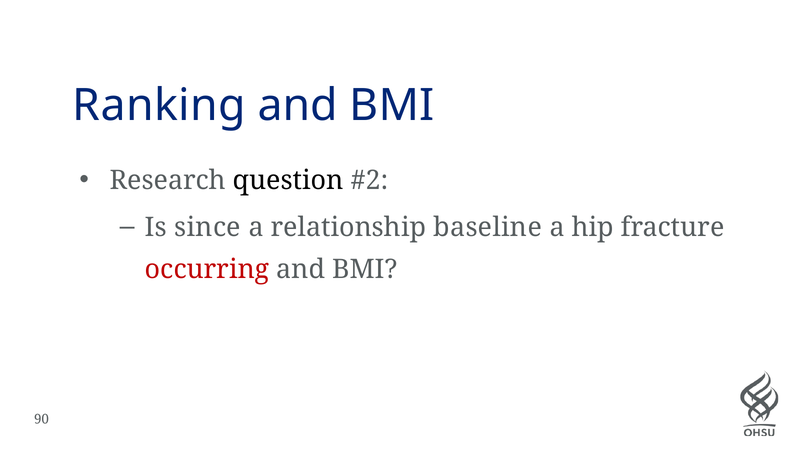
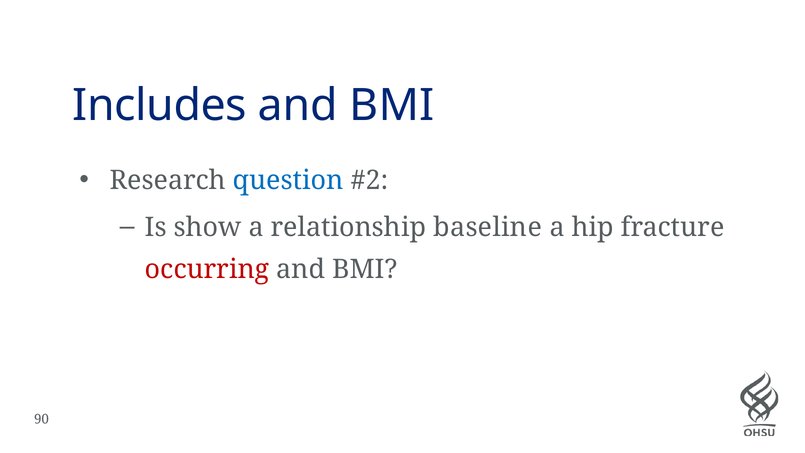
Ranking: Ranking -> Includes (160, 105)
question colour: black -> blue (288, 180)
since: since -> show (208, 227)
